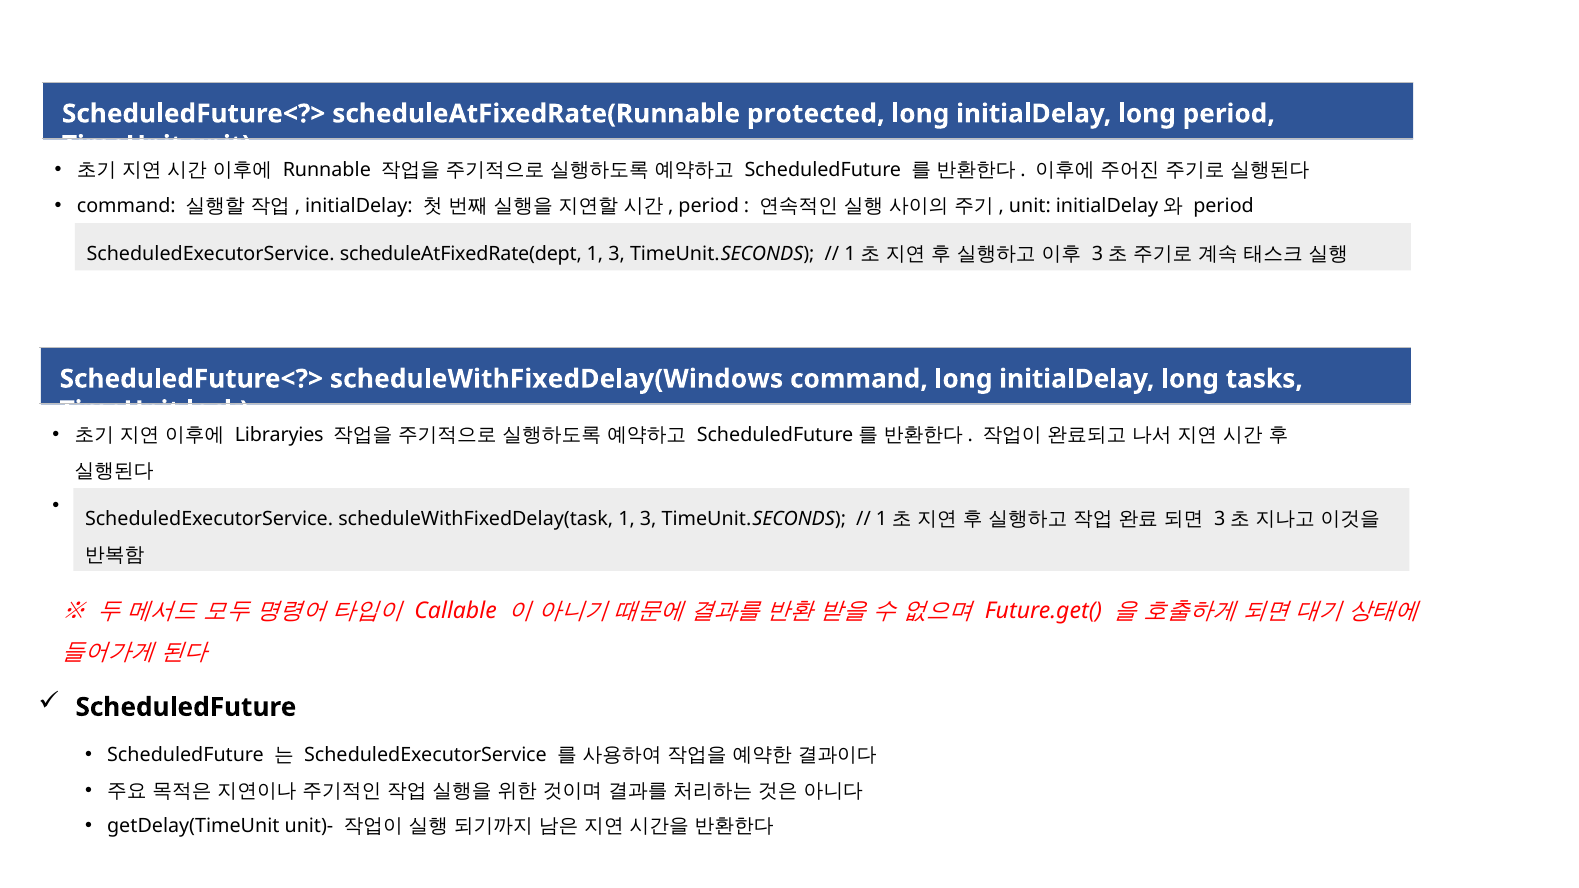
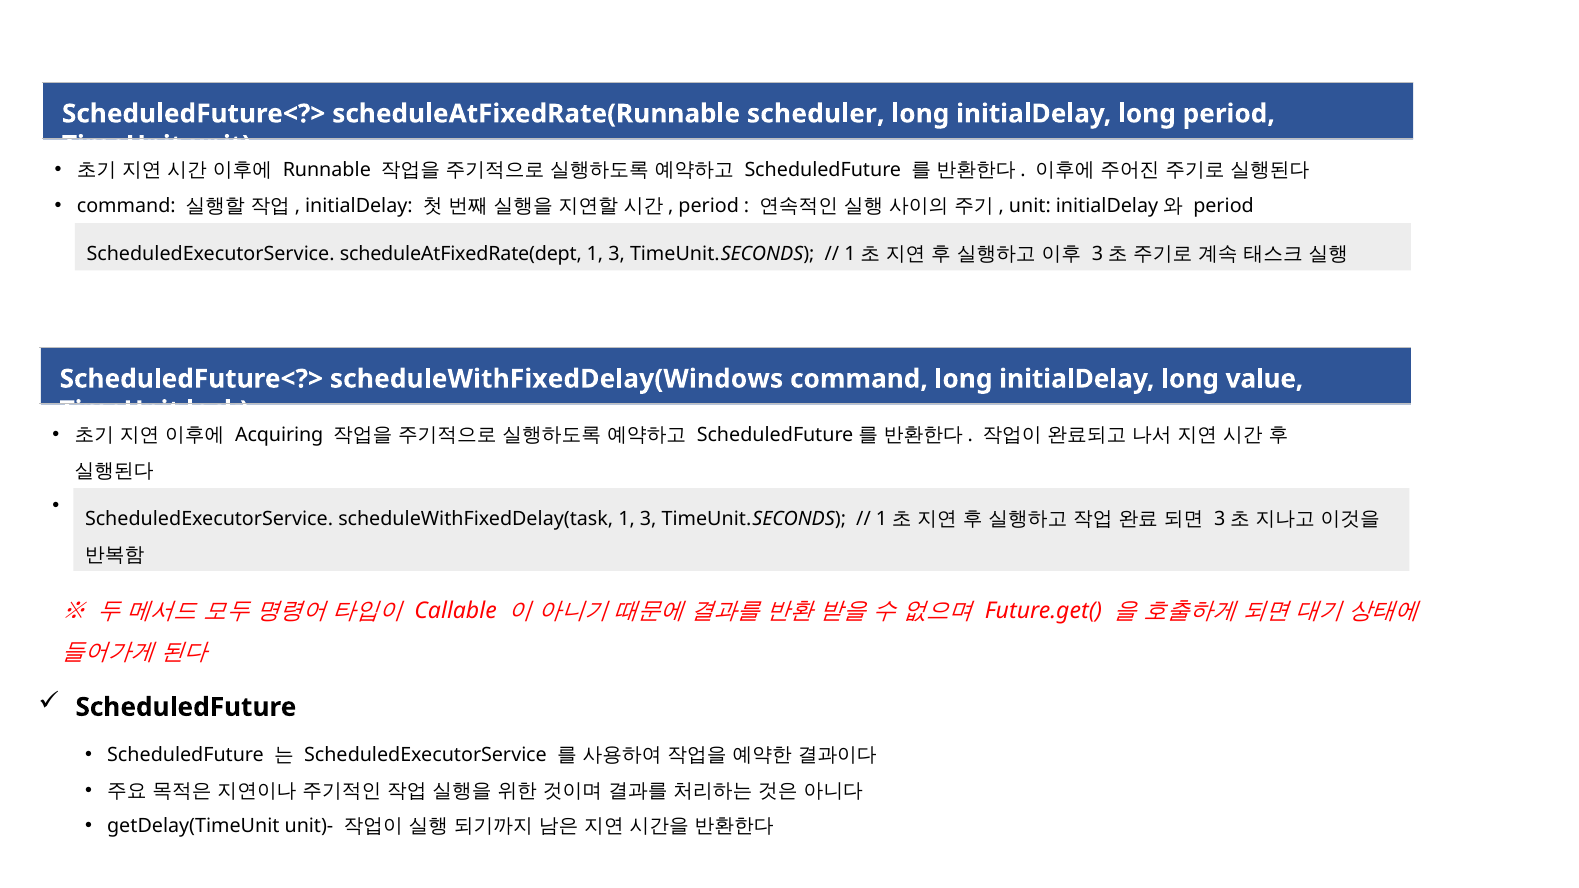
protected: protected -> scheduler (816, 114)
tasks: tasks -> value (1264, 379)
Libraryies: Libraryies -> Acquiring (279, 435)
